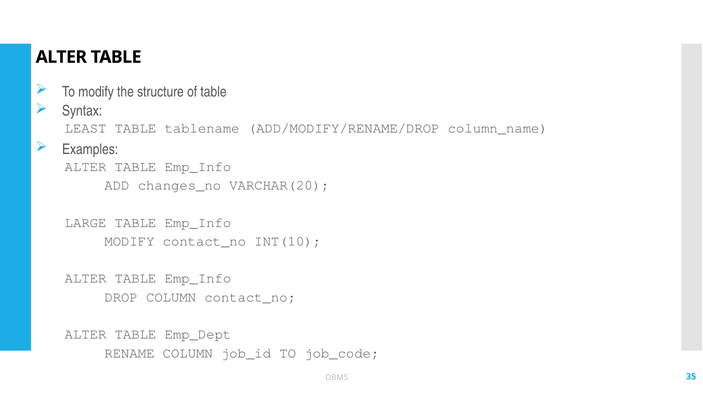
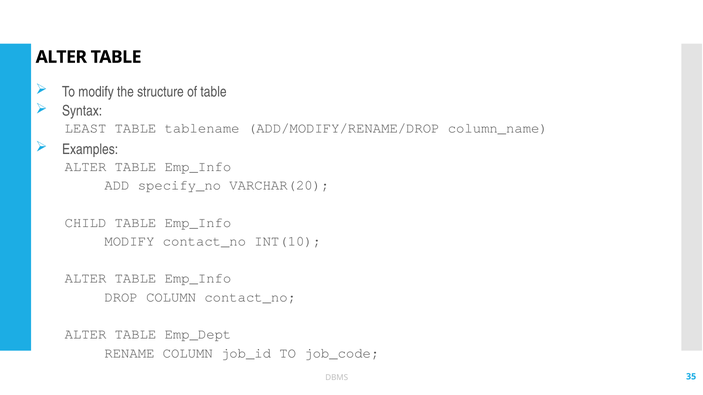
changes_no: changes_no -> specify_no (179, 185)
LARGE: LARGE -> CHILD (86, 223)
